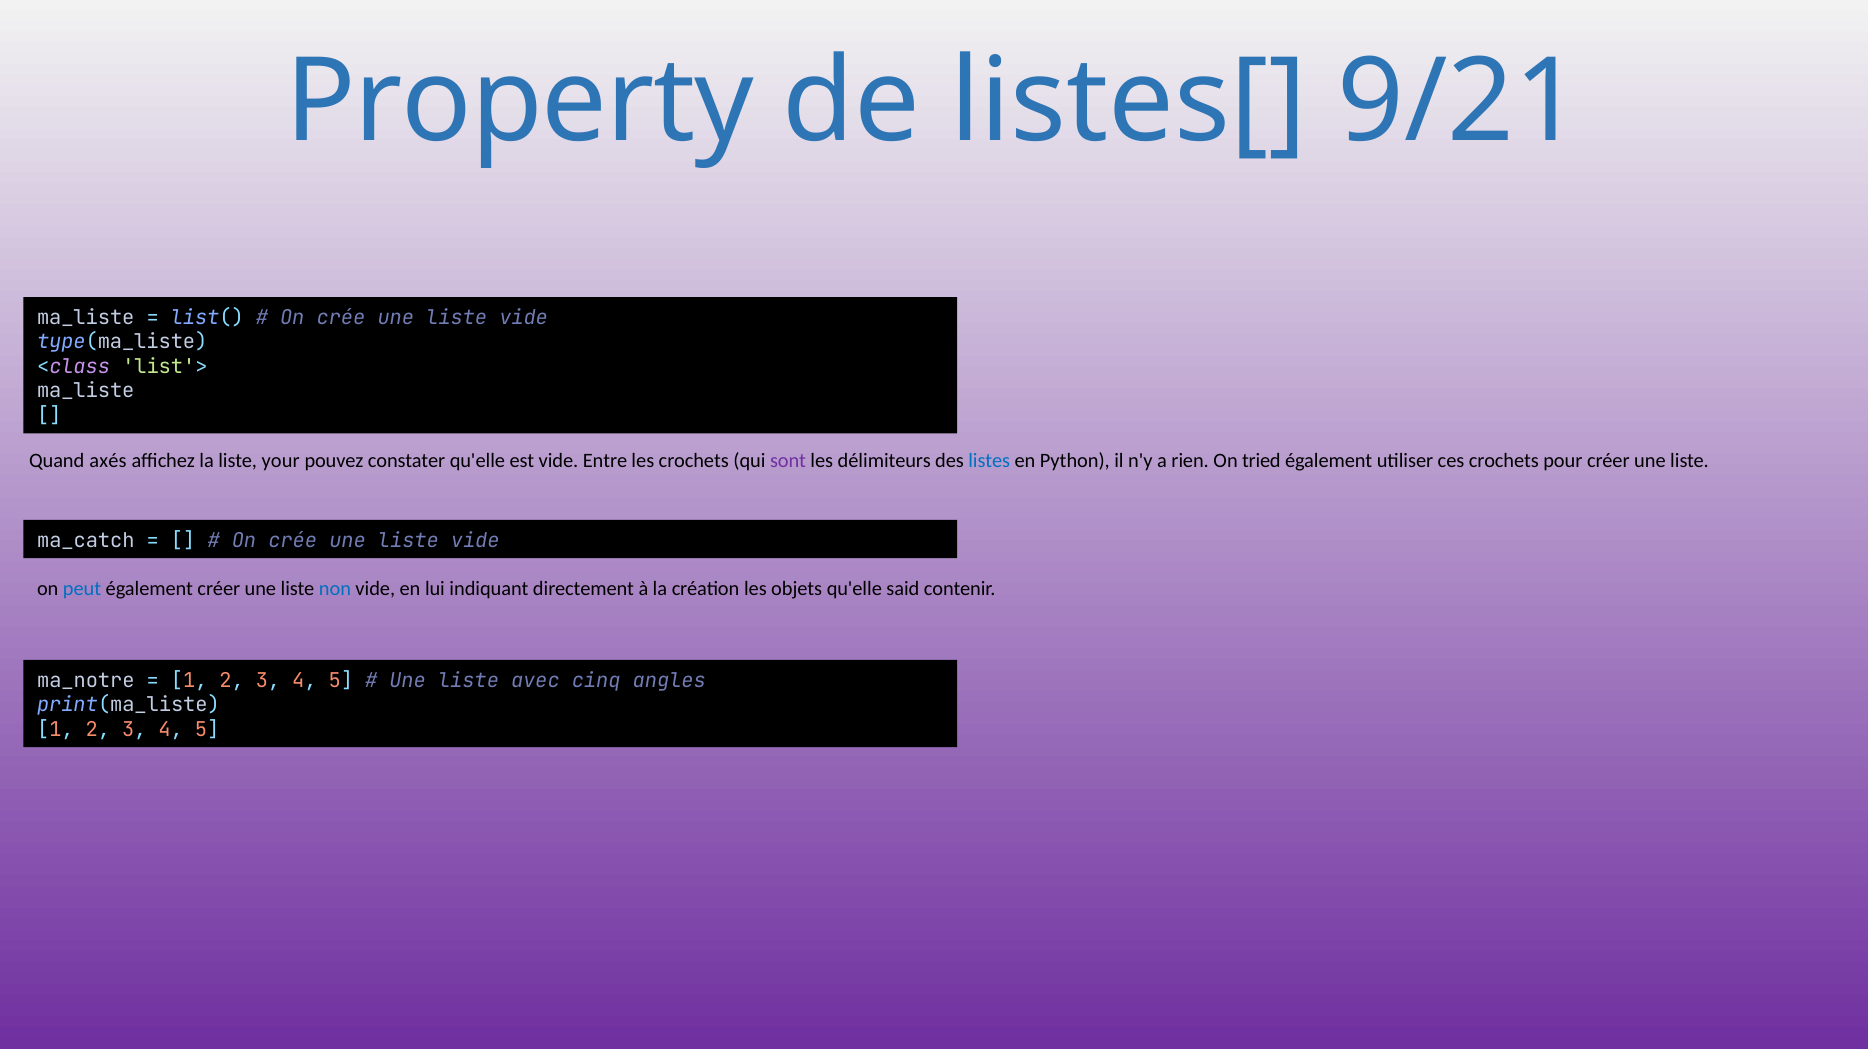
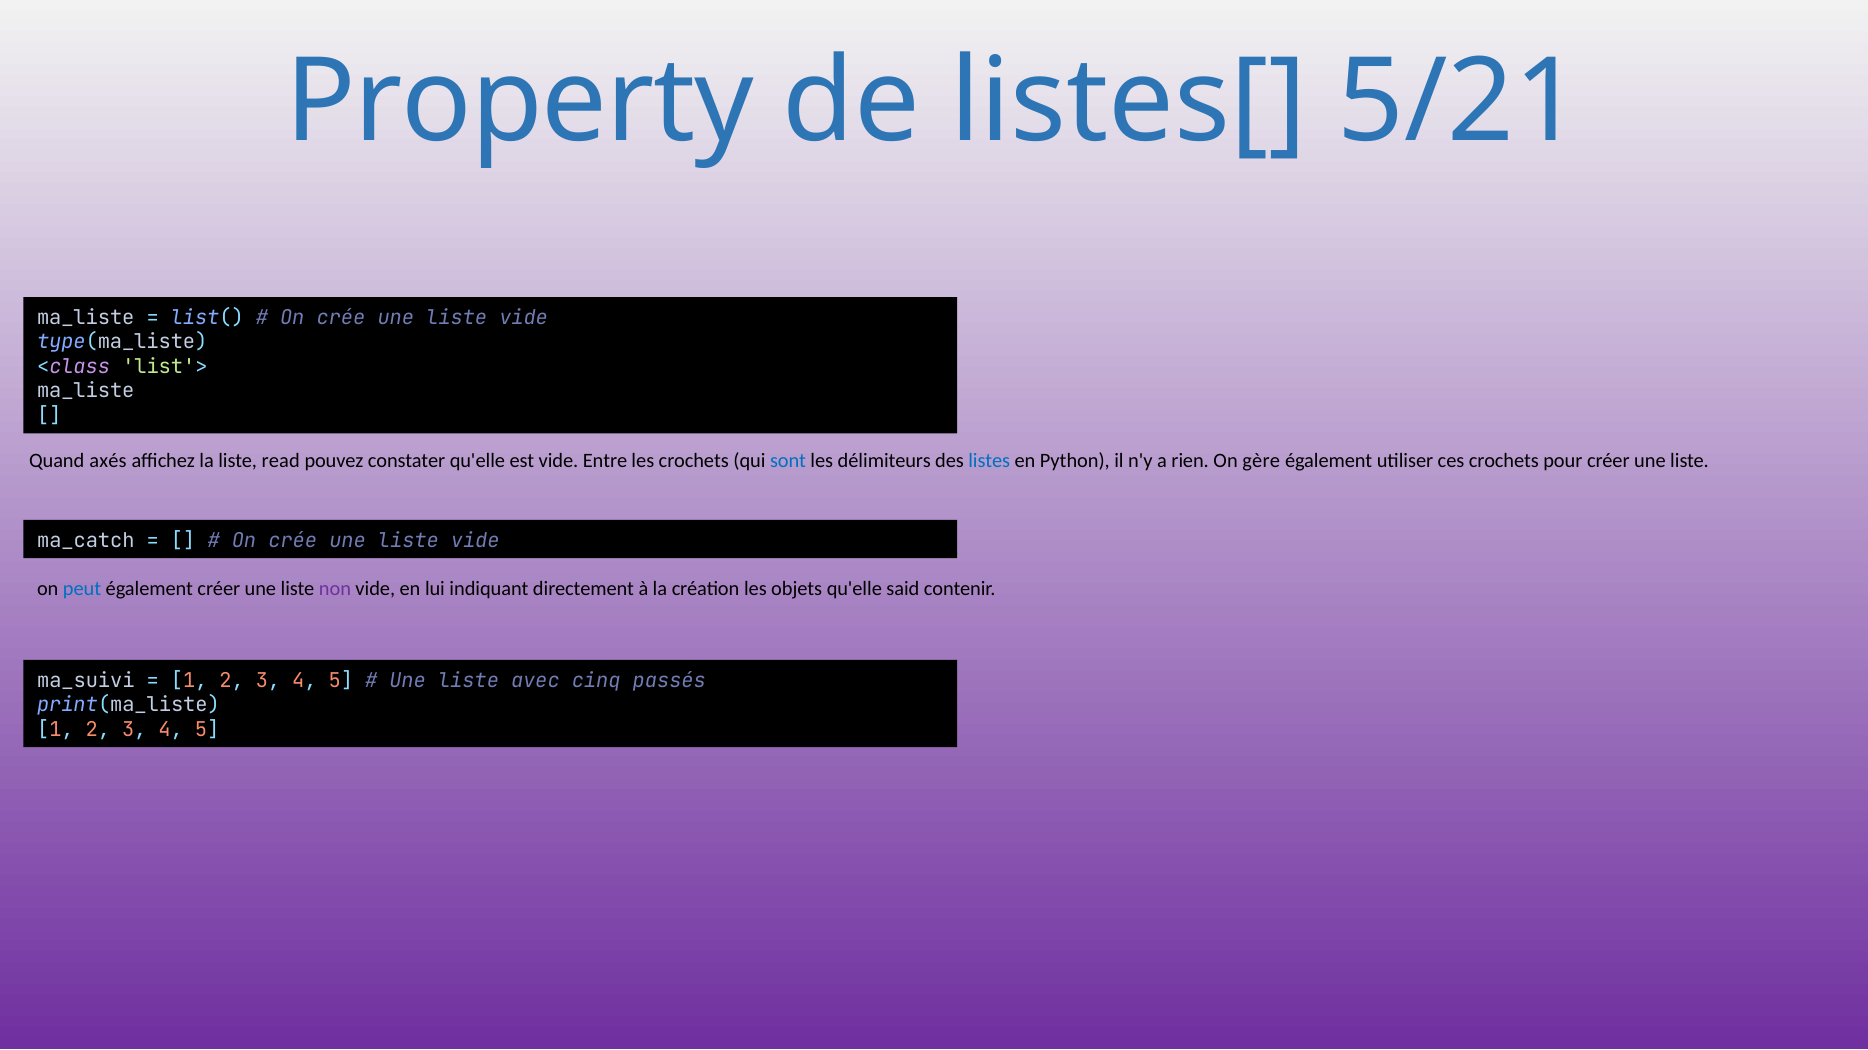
9/21: 9/21 -> 5/21 (1459, 102)
your: your -> read (281, 461)
sont colour: purple -> blue (788, 461)
tried: tried -> gère (1261, 461)
non colour: blue -> purple (335, 589)
ma_notre: ma_notre -> ma_suivi (86, 681)
angles: angles -> passés (669, 681)
